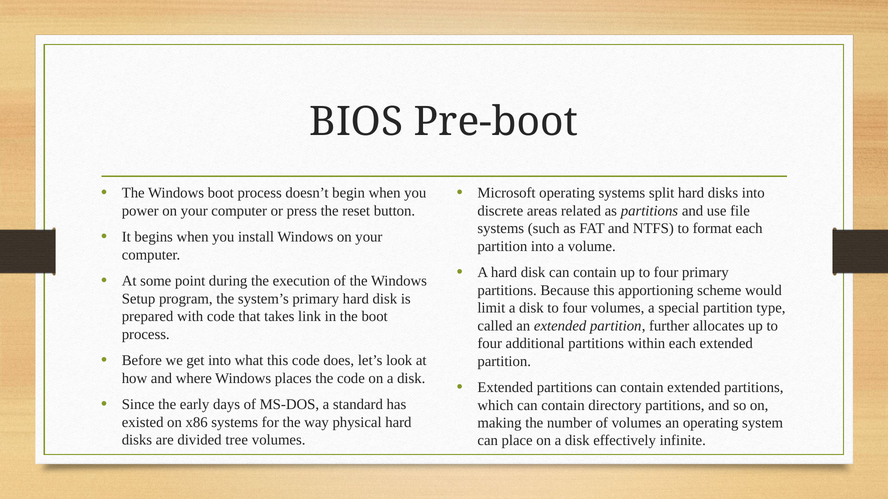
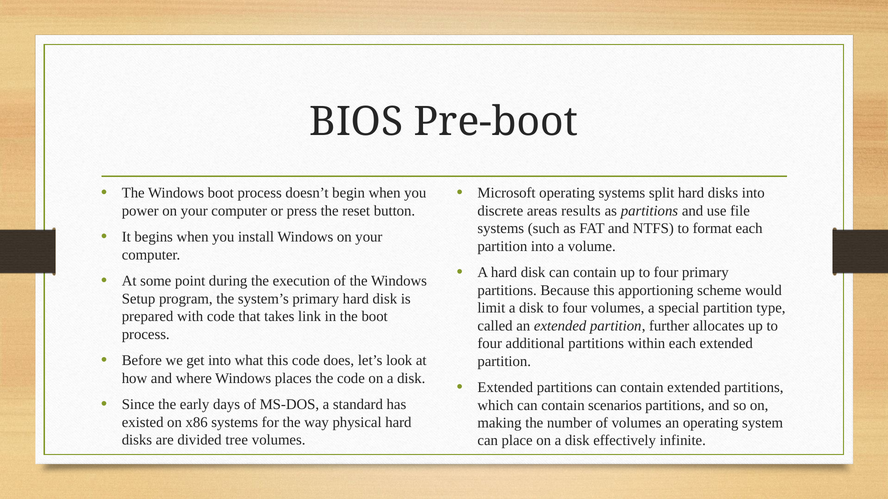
related: related -> results (581, 211)
directory: directory -> scenarios (615, 406)
